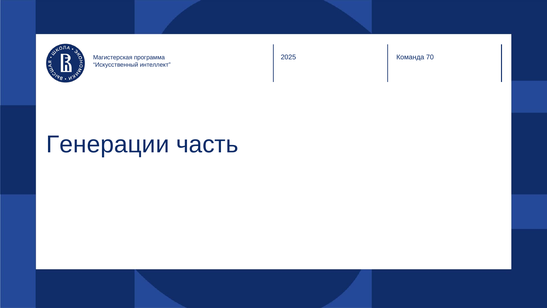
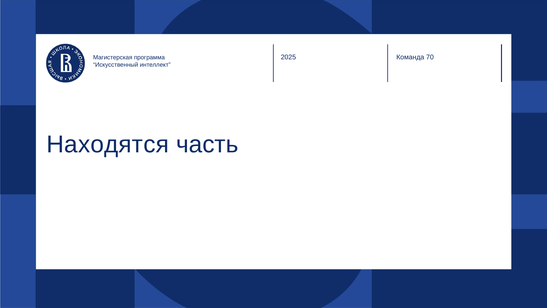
Генерации: Генерации -> Находятся (108, 144)
